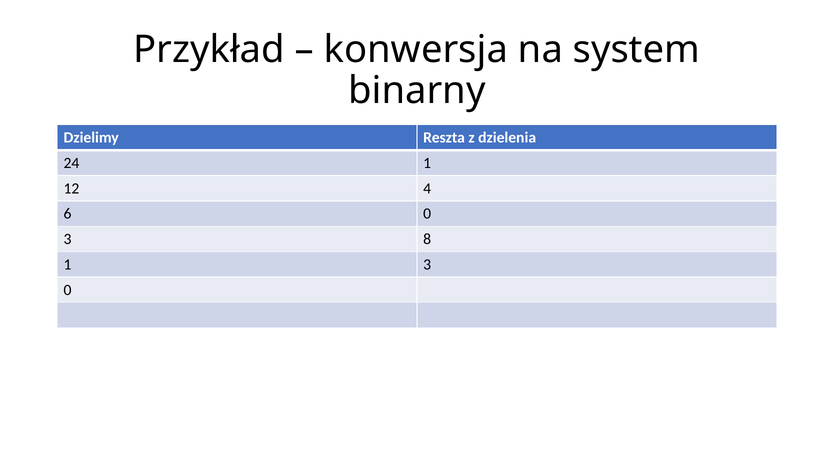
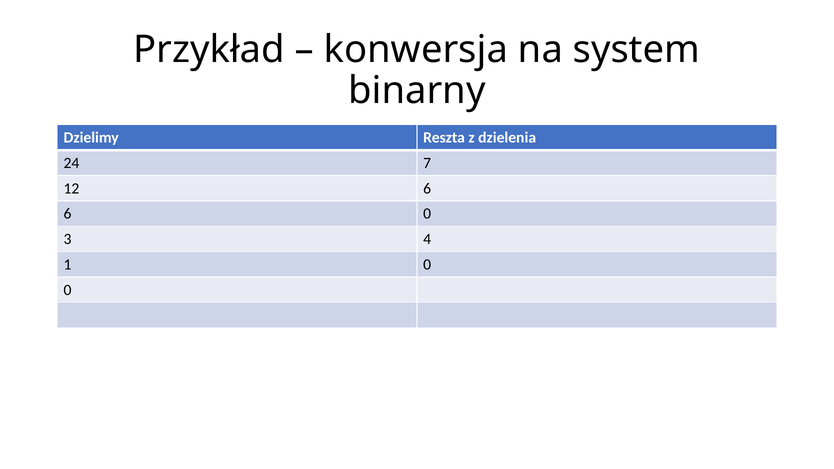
24 1: 1 -> 7 (427, 163)
12 4: 4 -> 6 (427, 188)
8: 8 -> 4 (427, 239)
1 3: 3 -> 0 (427, 265)
